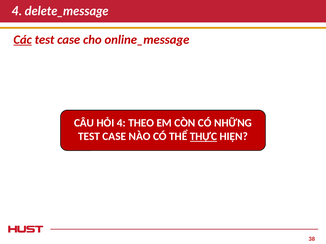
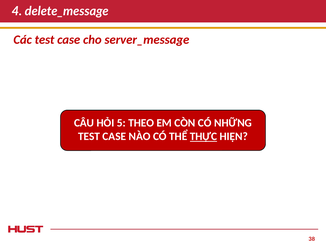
Các underline: present -> none (23, 40)
online_message: online_message -> server_message (147, 40)
HỎI 4: 4 -> 5 (121, 123)
